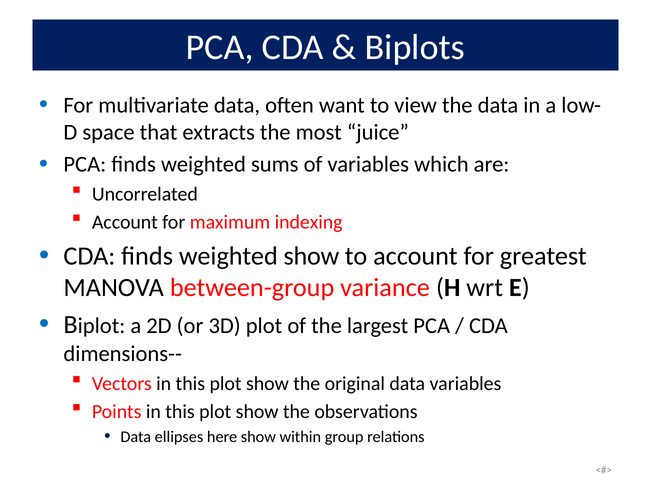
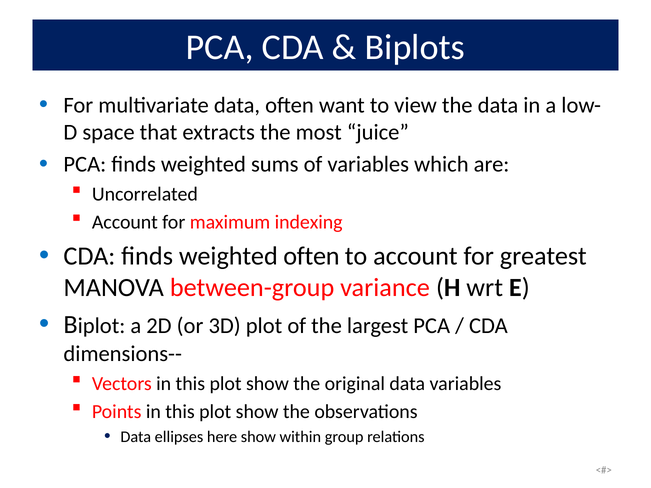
weighted show: show -> often (311, 256)
